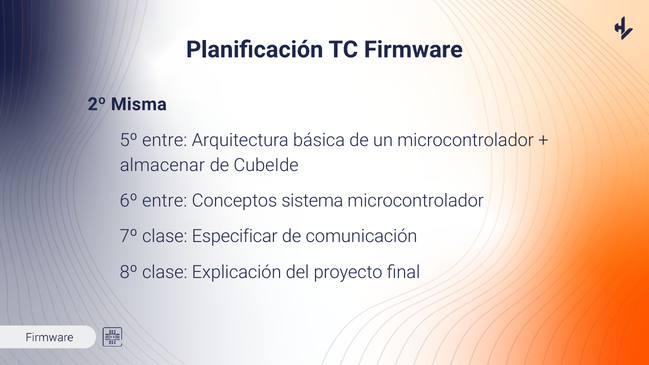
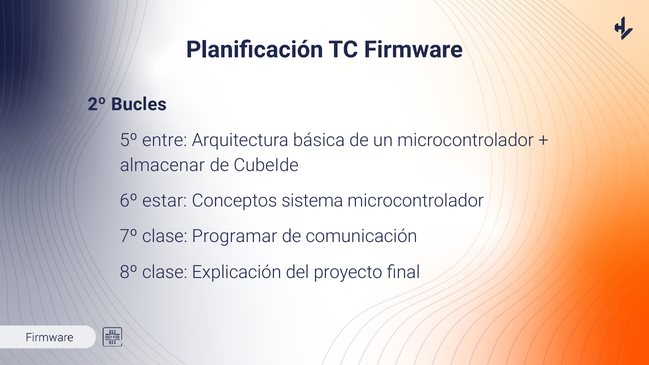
Misma: Misma -> Bucles (139, 104)
6º entre: entre -> estar (165, 201)
Especificar: Especificar -> Programar (235, 237)
